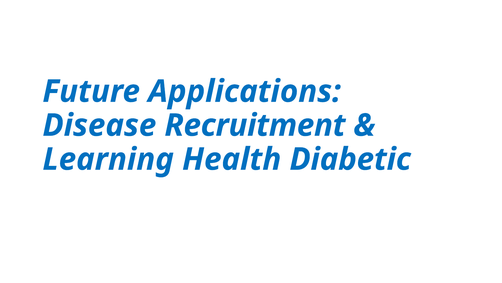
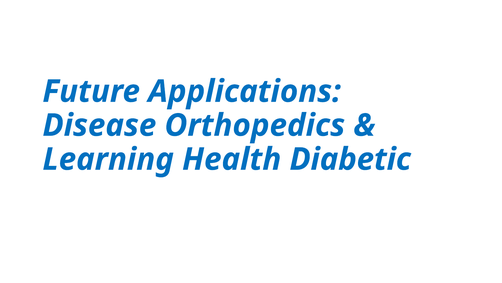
Recruitment: Recruitment -> Orthopedics (255, 125)
